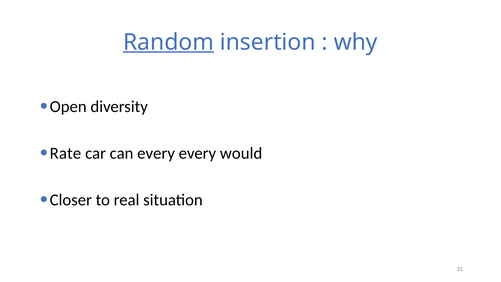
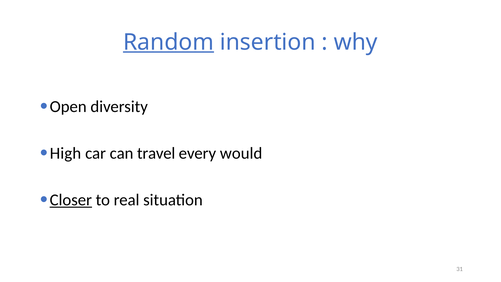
Rate: Rate -> High (65, 153)
can every: every -> travel (156, 153)
Closer underline: none -> present (71, 200)
